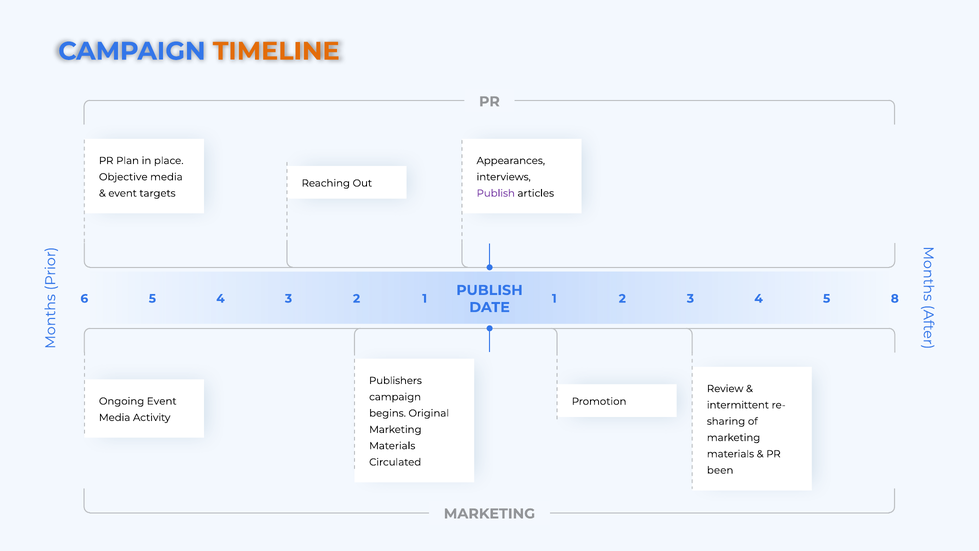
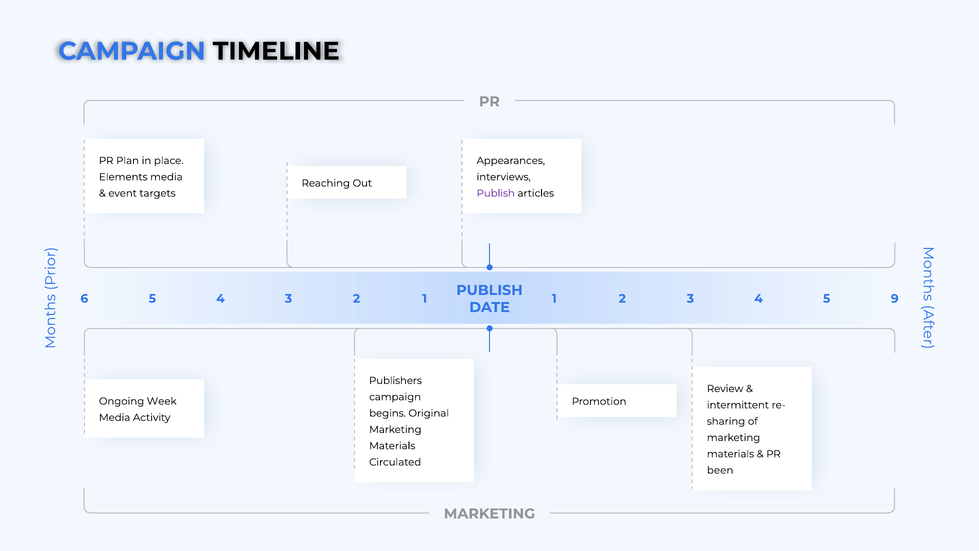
TIMELINE colour: orange -> black (276, 51)
Objective: Objective -> Elements (123, 177)
8: 8 -> 9 (895, 298)
Ongoing Event: Event -> Week (162, 401)
